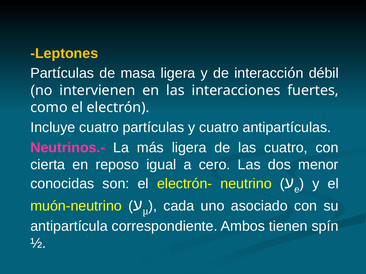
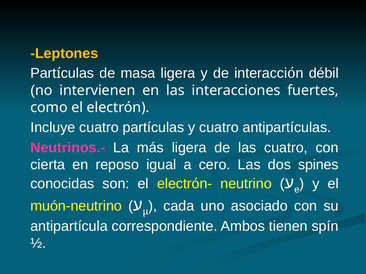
menor: menor -> spines (318, 165)
